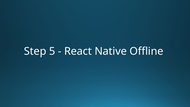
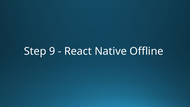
5: 5 -> 9 (52, 51)
